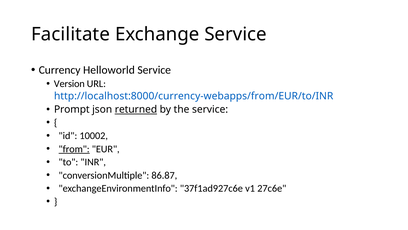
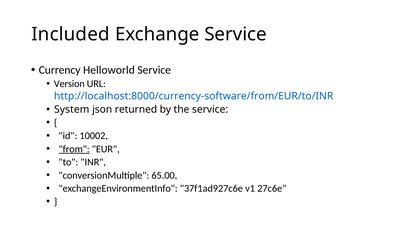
Facilitate: Facilitate -> Included (71, 34)
http://localhost:8000/currency-webapps/from/EUR/to/INR: http://localhost:8000/currency-webapps/from/EUR/to/INR -> http://localhost:8000/currency-software/from/EUR/to/INR (194, 96)
Prompt: Prompt -> System (72, 109)
returned underline: present -> none (136, 109)
86.87: 86.87 -> 65.00 (164, 175)
